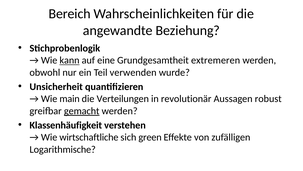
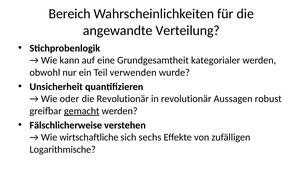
Beziehung: Beziehung -> Verteilung (188, 30)
kann underline: present -> none (70, 60)
extremeren: extremeren -> kategorialer (216, 60)
main: main -> oder (69, 99)
die Verteilungen: Verteilungen -> Revolutionär (123, 99)
Klassenhäufigkeit: Klassenhäufigkeit -> Fälschlicherweise (66, 125)
green: green -> sechs (150, 137)
